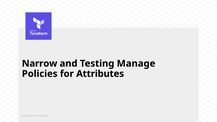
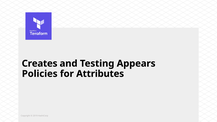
Narrow: Narrow -> Creates (40, 64)
Manage: Manage -> Appears (136, 64)
